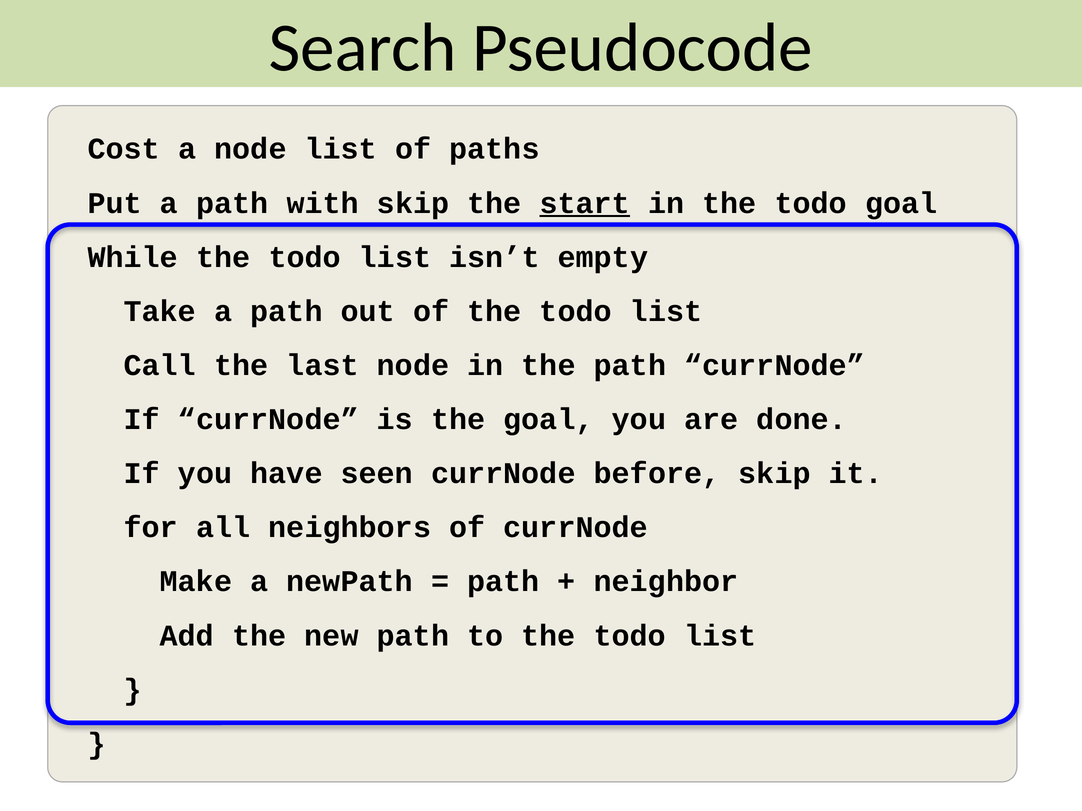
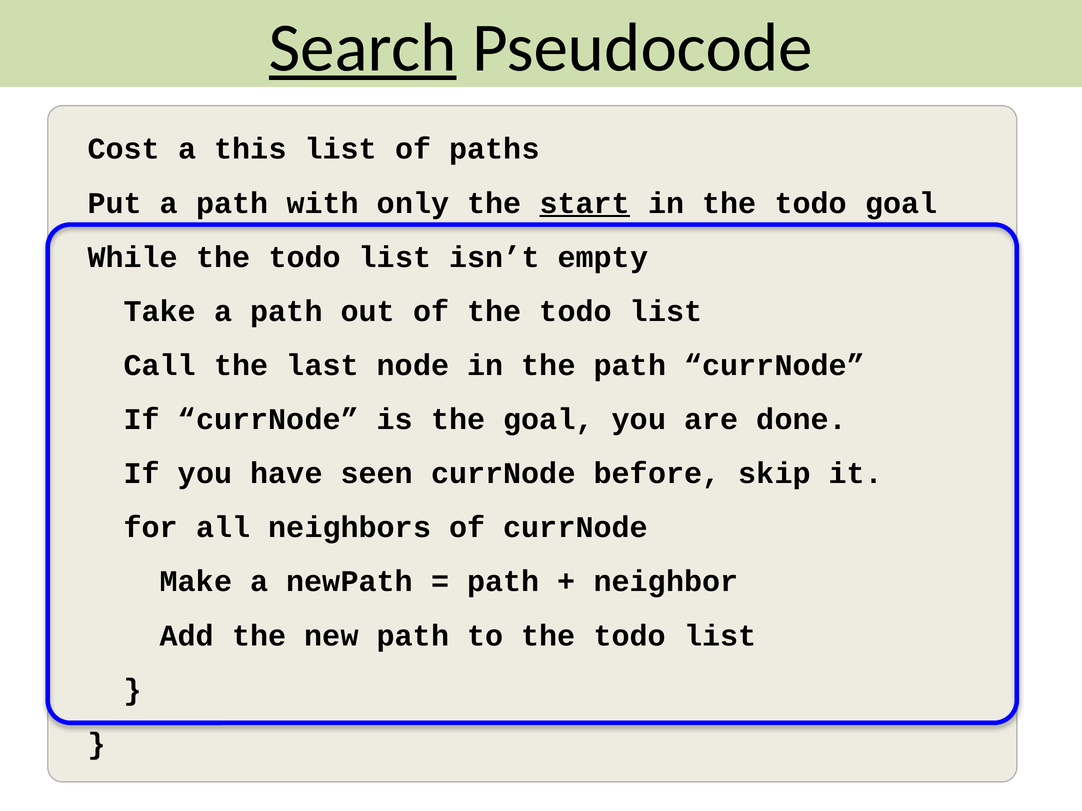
Search underline: none -> present (363, 48)
a node: node -> this (250, 149)
with skip: skip -> only (413, 203)
